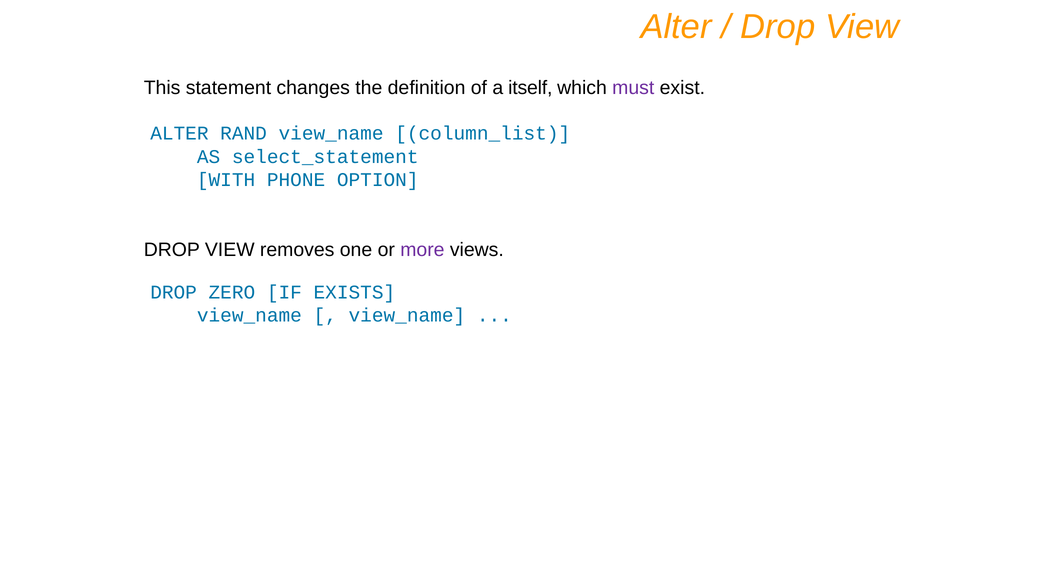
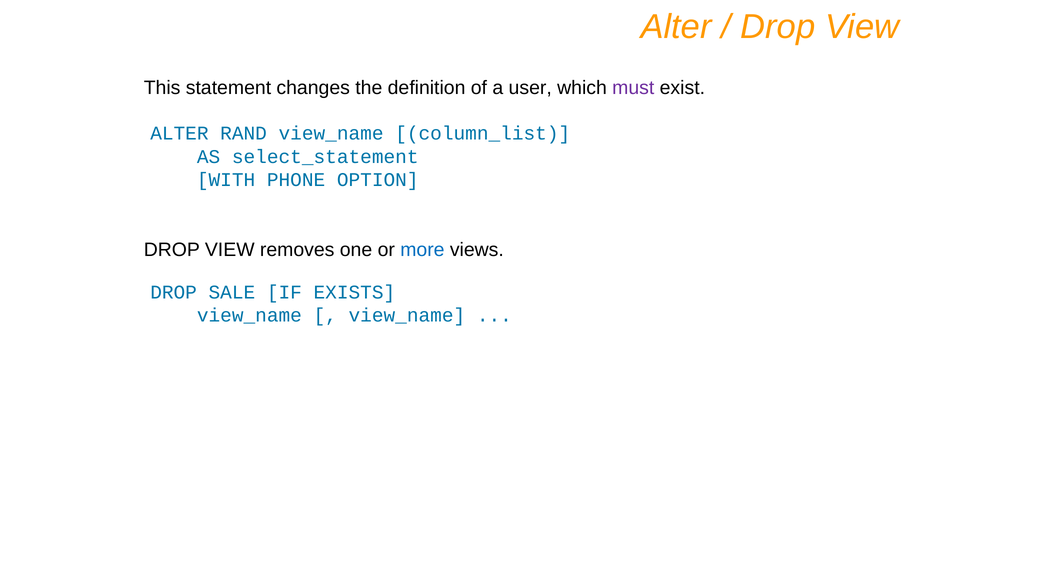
itself: itself -> user (530, 88)
more colour: purple -> blue (422, 250)
ZERO: ZERO -> SALE (232, 292)
